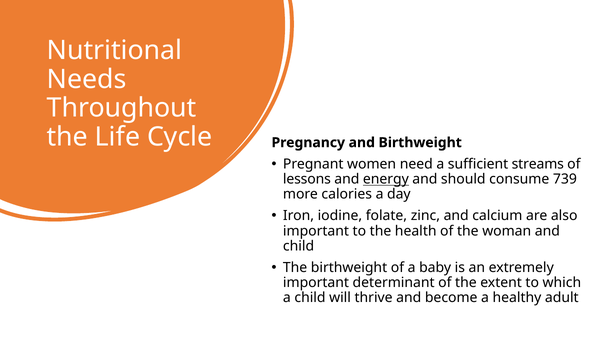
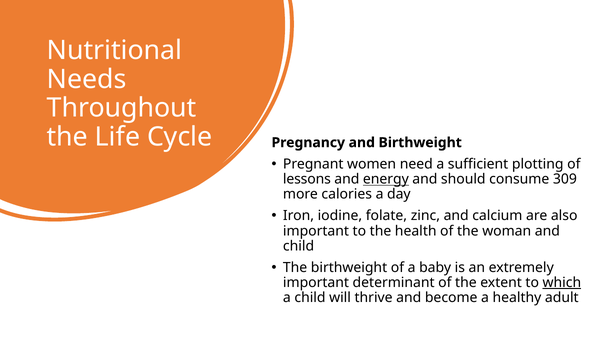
streams: streams -> plotting (538, 164)
739: 739 -> 309 (565, 179)
which underline: none -> present (562, 282)
